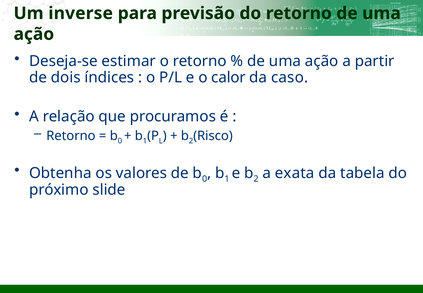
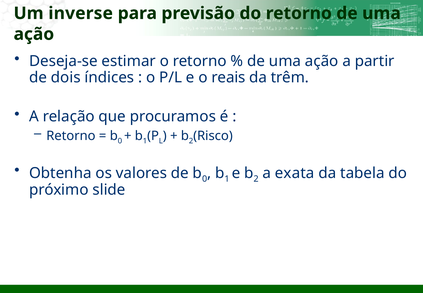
calor: calor -> reais (228, 78)
caso: caso -> trêm (290, 78)
